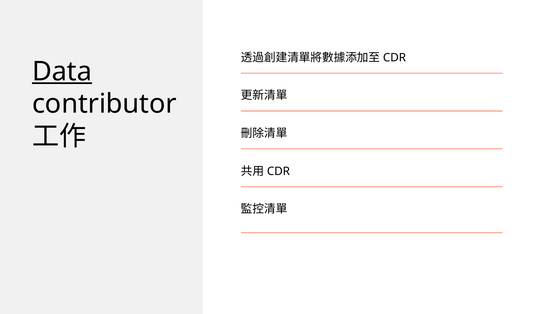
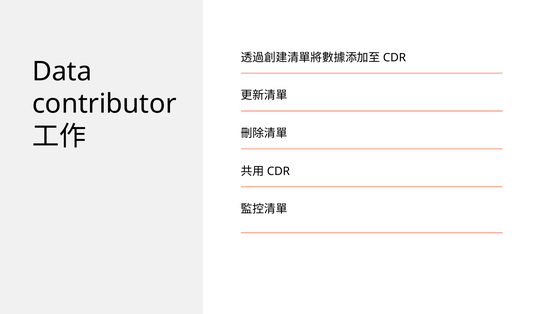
Data underline: present -> none (62, 71)
